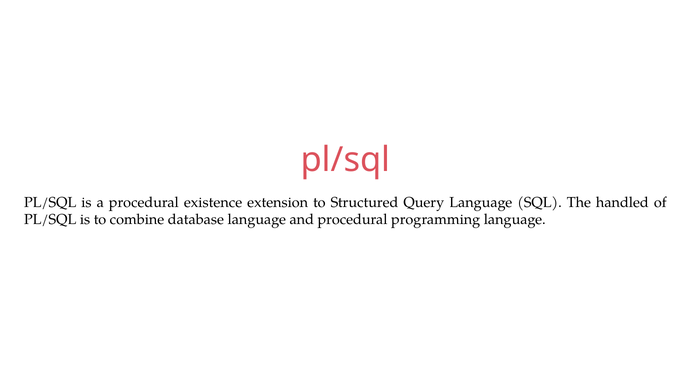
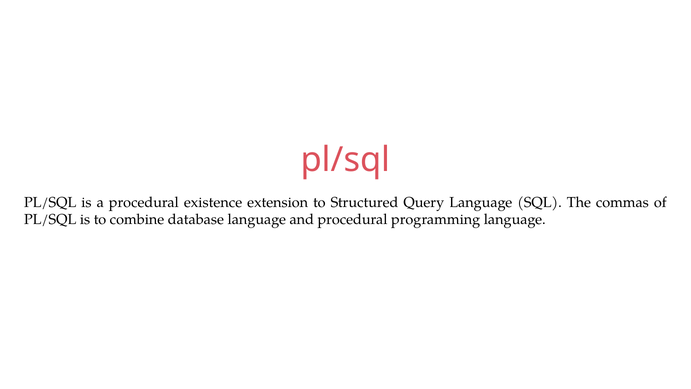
handled: handled -> commas (622, 202)
